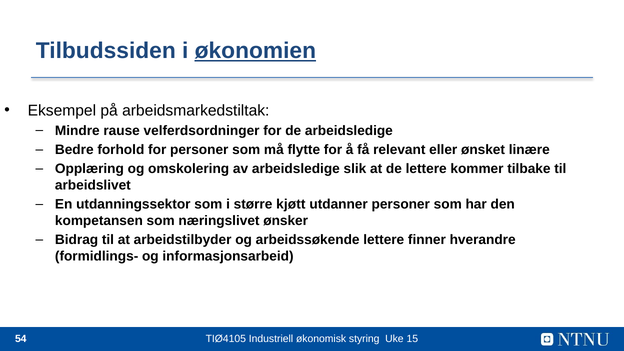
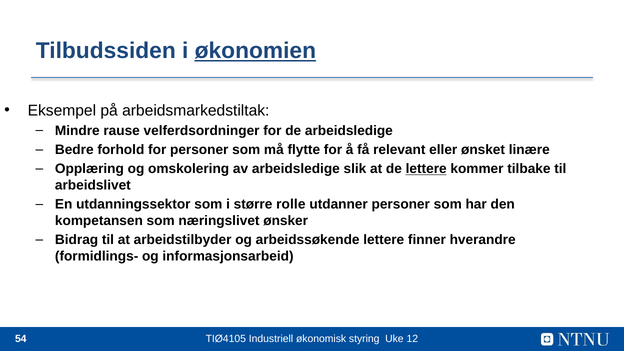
lettere underline: none -> present (426, 169)
kjøtt: kjøtt -> rolle (291, 204)
15: 15 -> 12 (412, 339)
